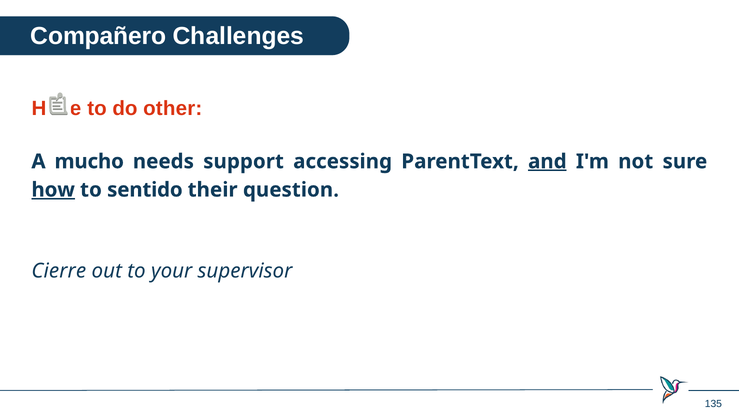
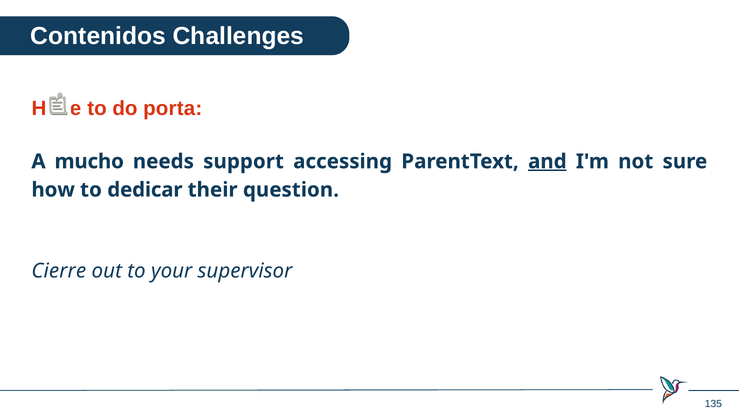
Compañero: Compañero -> Contenidos (98, 36)
other: other -> porta (173, 108)
how underline: present -> none (53, 190)
sentido: sentido -> dedicar (145, 190)
